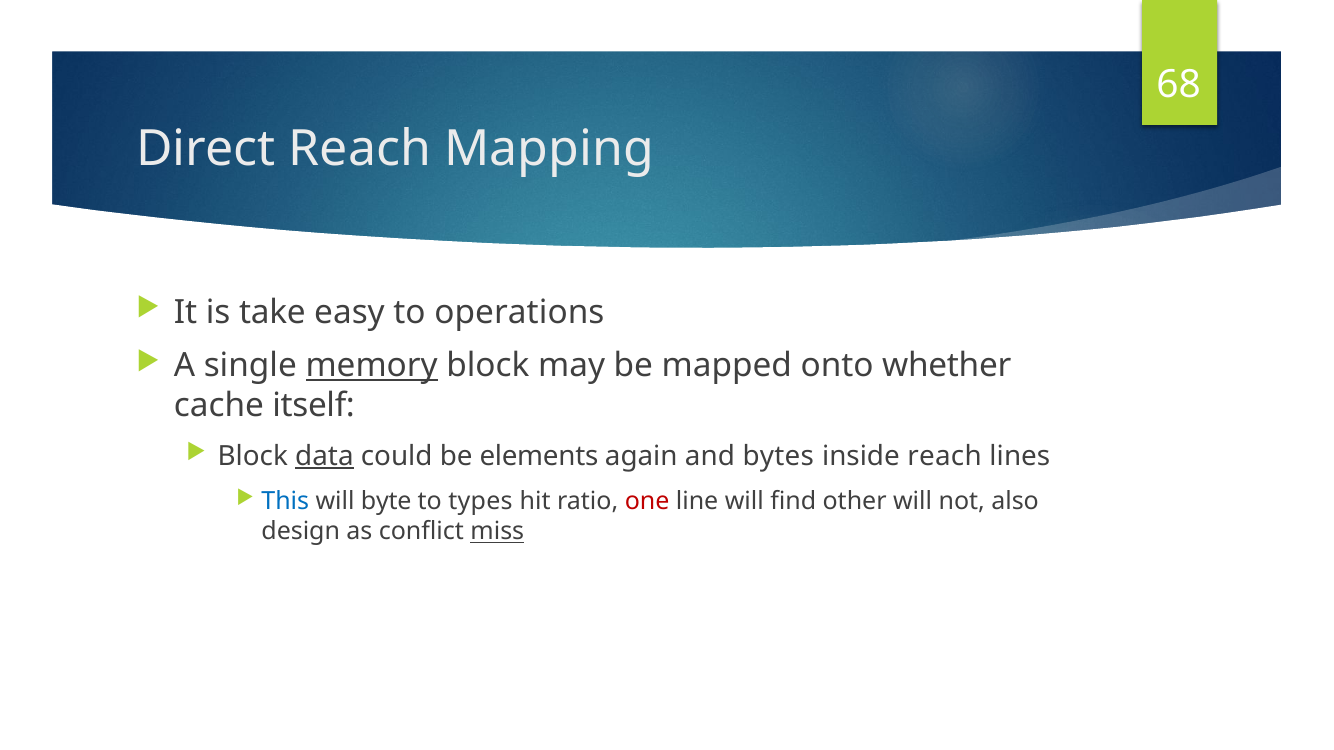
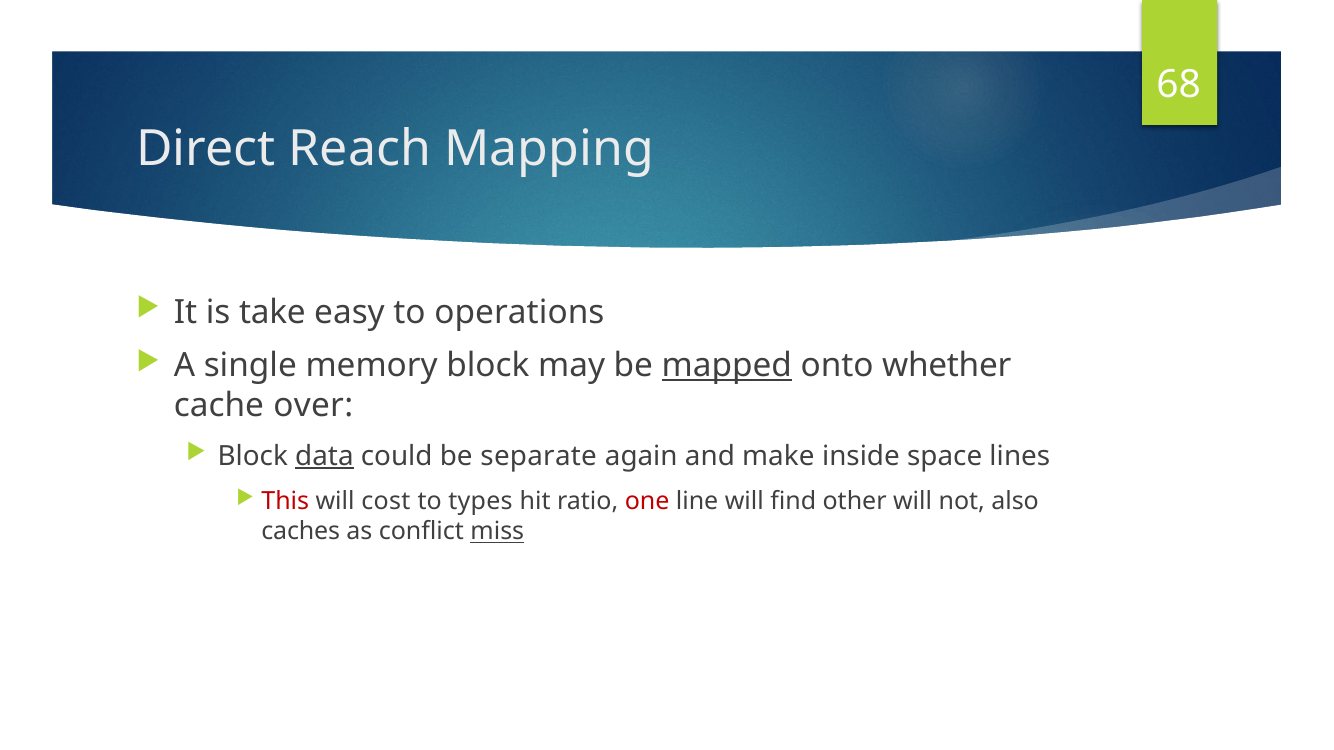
memory underline: present -> none (372, 366)
mapped underline: none -> present (727, 366)
itself: itself -> over (313, 406)
elements: elements -> separate (539, 456)
bytes: bytes -> make (778, 456)
inside reach: reach -> space (945, 456)
This colour: blue -> red (285, 502)
byte: byte -> cost (386, 502)
design: design -> caches (301, 532)
